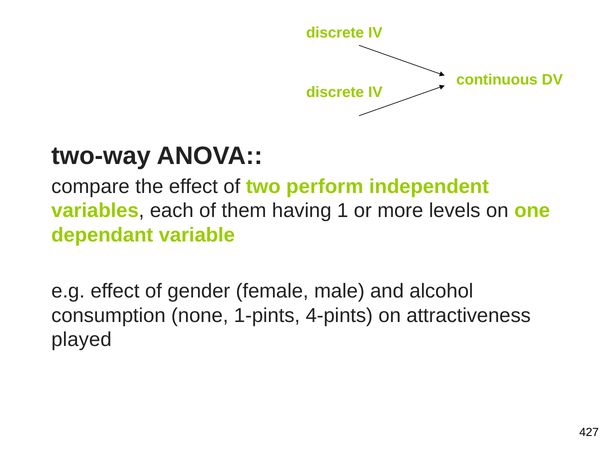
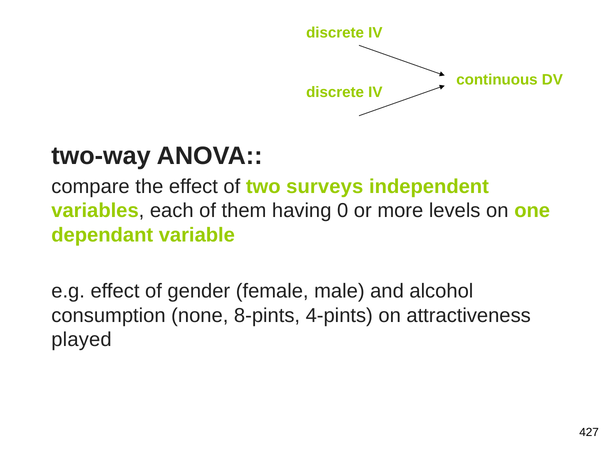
perform: perform -> surveys (325, 187)
1: 1 -> 0 (343, 211)
1-pints: 1-pints -> 8-pints (267, 316)
